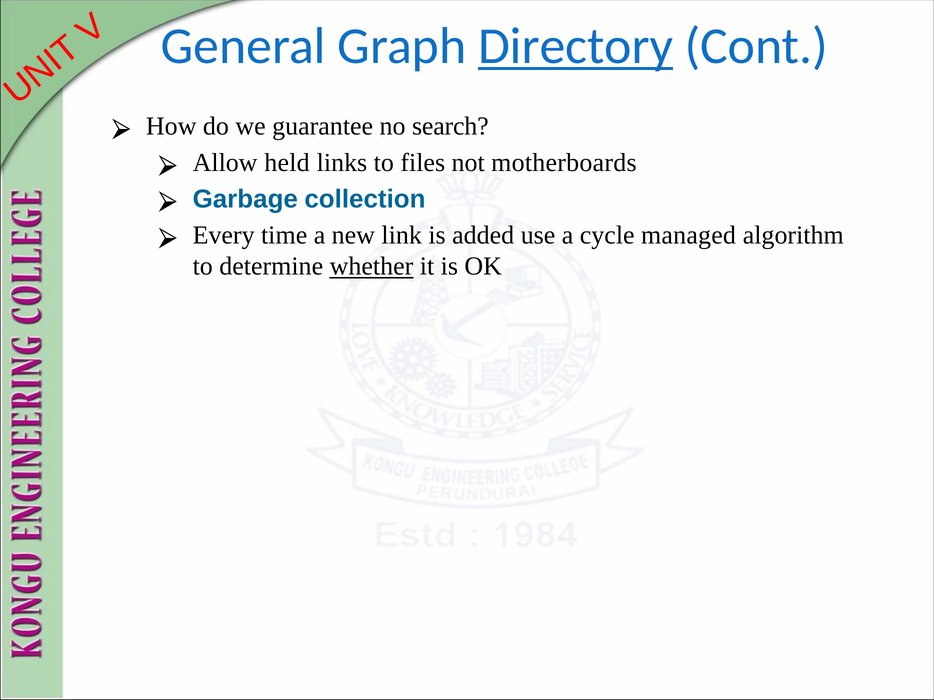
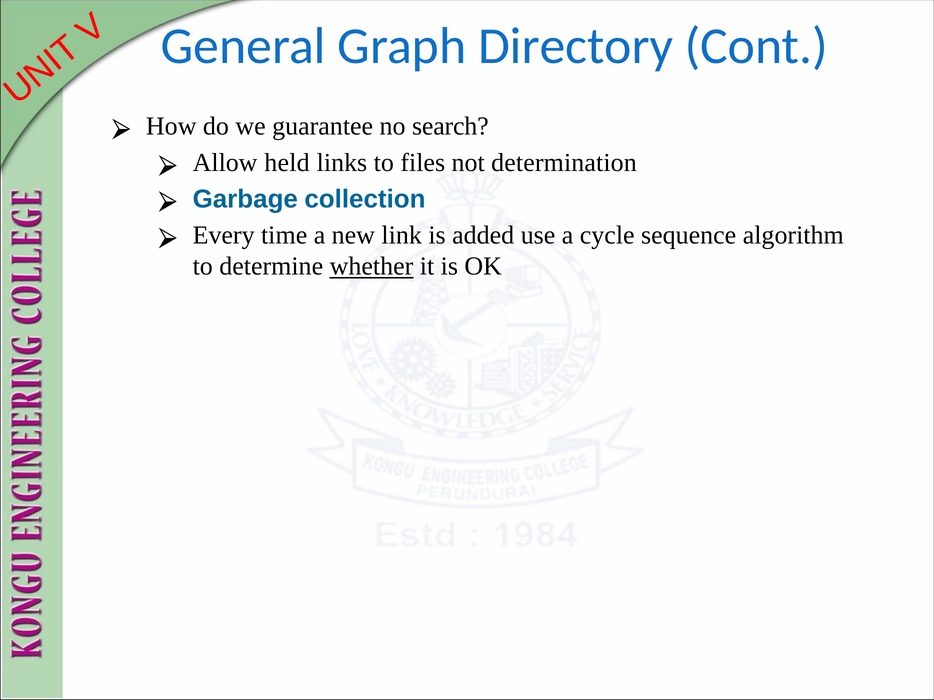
Directory underline: present -> none (576, 46)
motherboards: motherboards -> determination (564, 163)
managed: managed -> sequence (689, 235)
